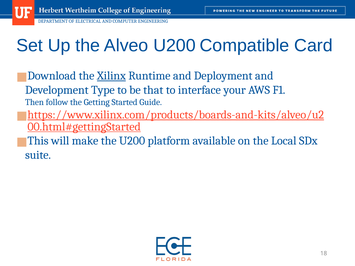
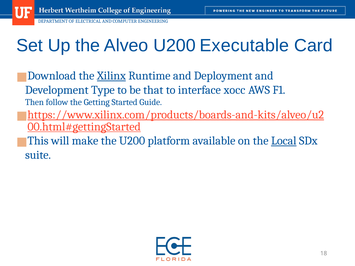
Compatible: Compatible -> Executable (244, 45)
your: your -> xocc (234, 90)
Local underline: none -> present (284, 141)
